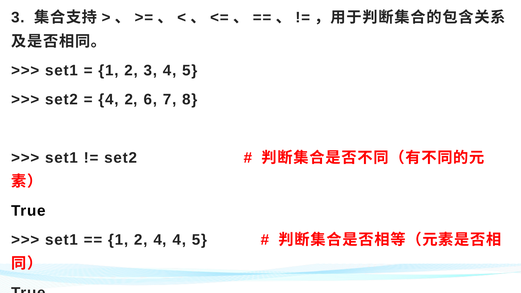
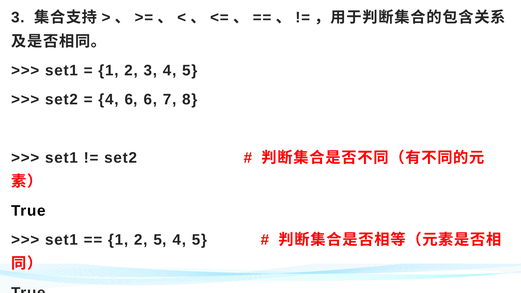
4 2: 2 -> 6 (131, 100)
2 4: 4 -> 5 (160, 240)
